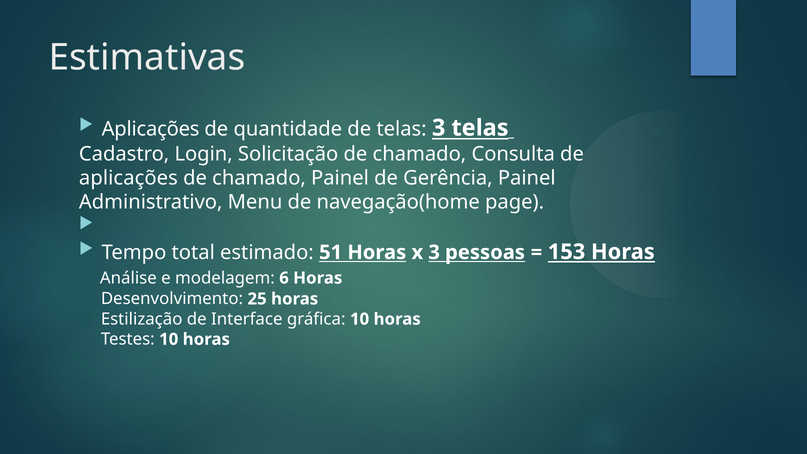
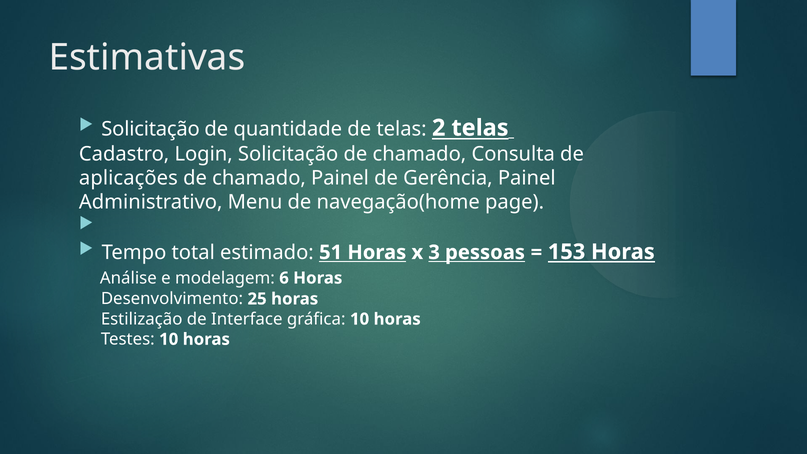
Aplicações: Aplicações -> Solicitação (151, 129)
telas 3: 3 -> 2 (439, 128)
